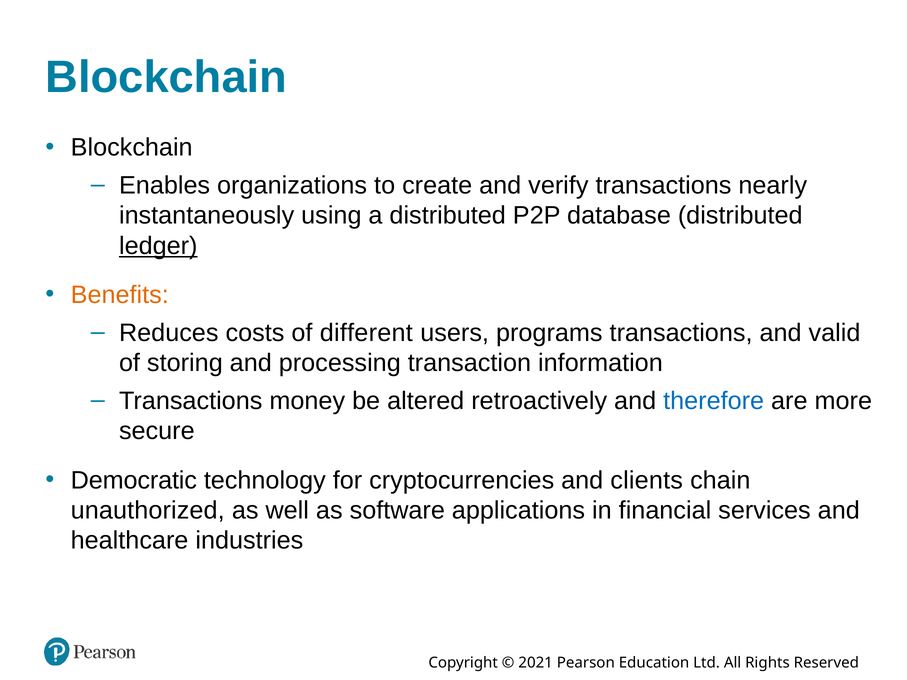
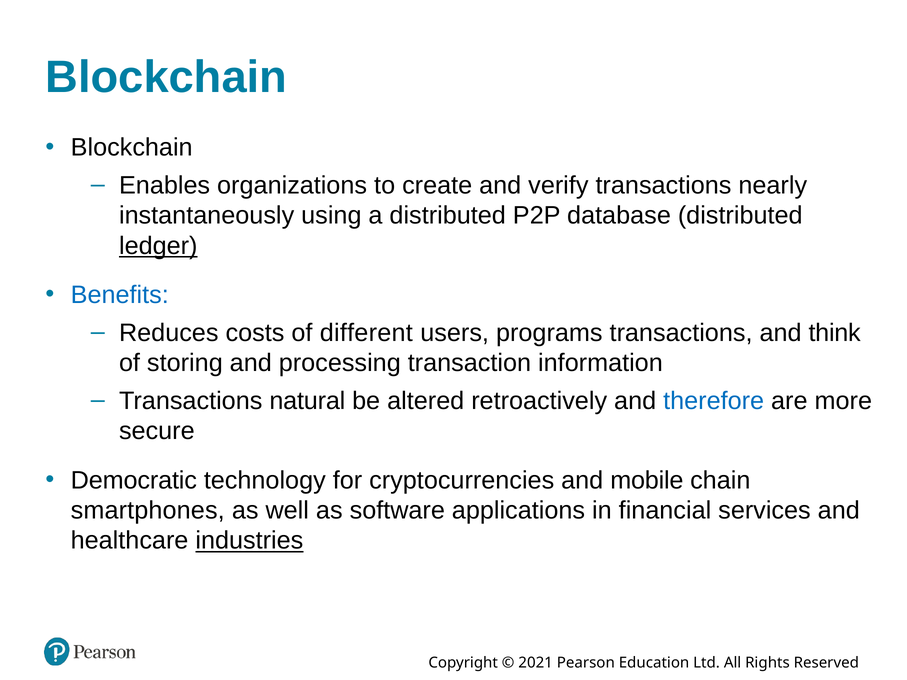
Benefits colour: orange -> blue (120, 295)
valid: valid -> think (835, 333)
money: money -> natural (307, 401)
clients: clients -> mobile (647, 480)
unauthorized: unauthorized -> smartphones (148, 511)
industries underline: none -> present (249, 541)
